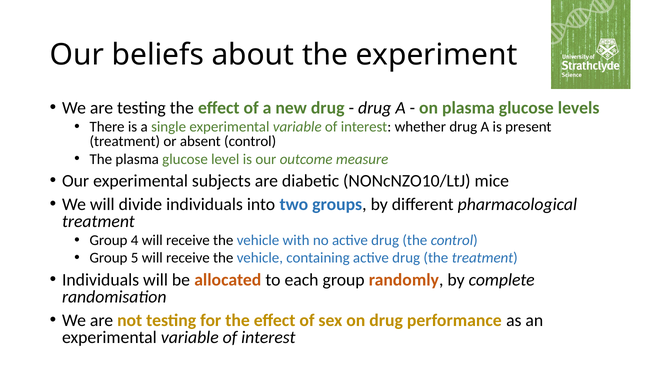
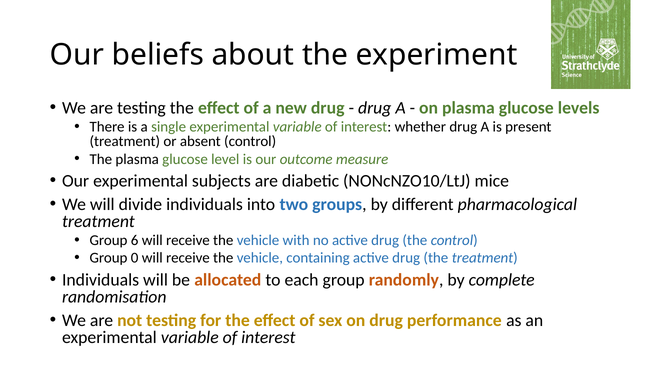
4: 4 -> 6 (135, 241)
5: 5 -> 0 (135, 258)
